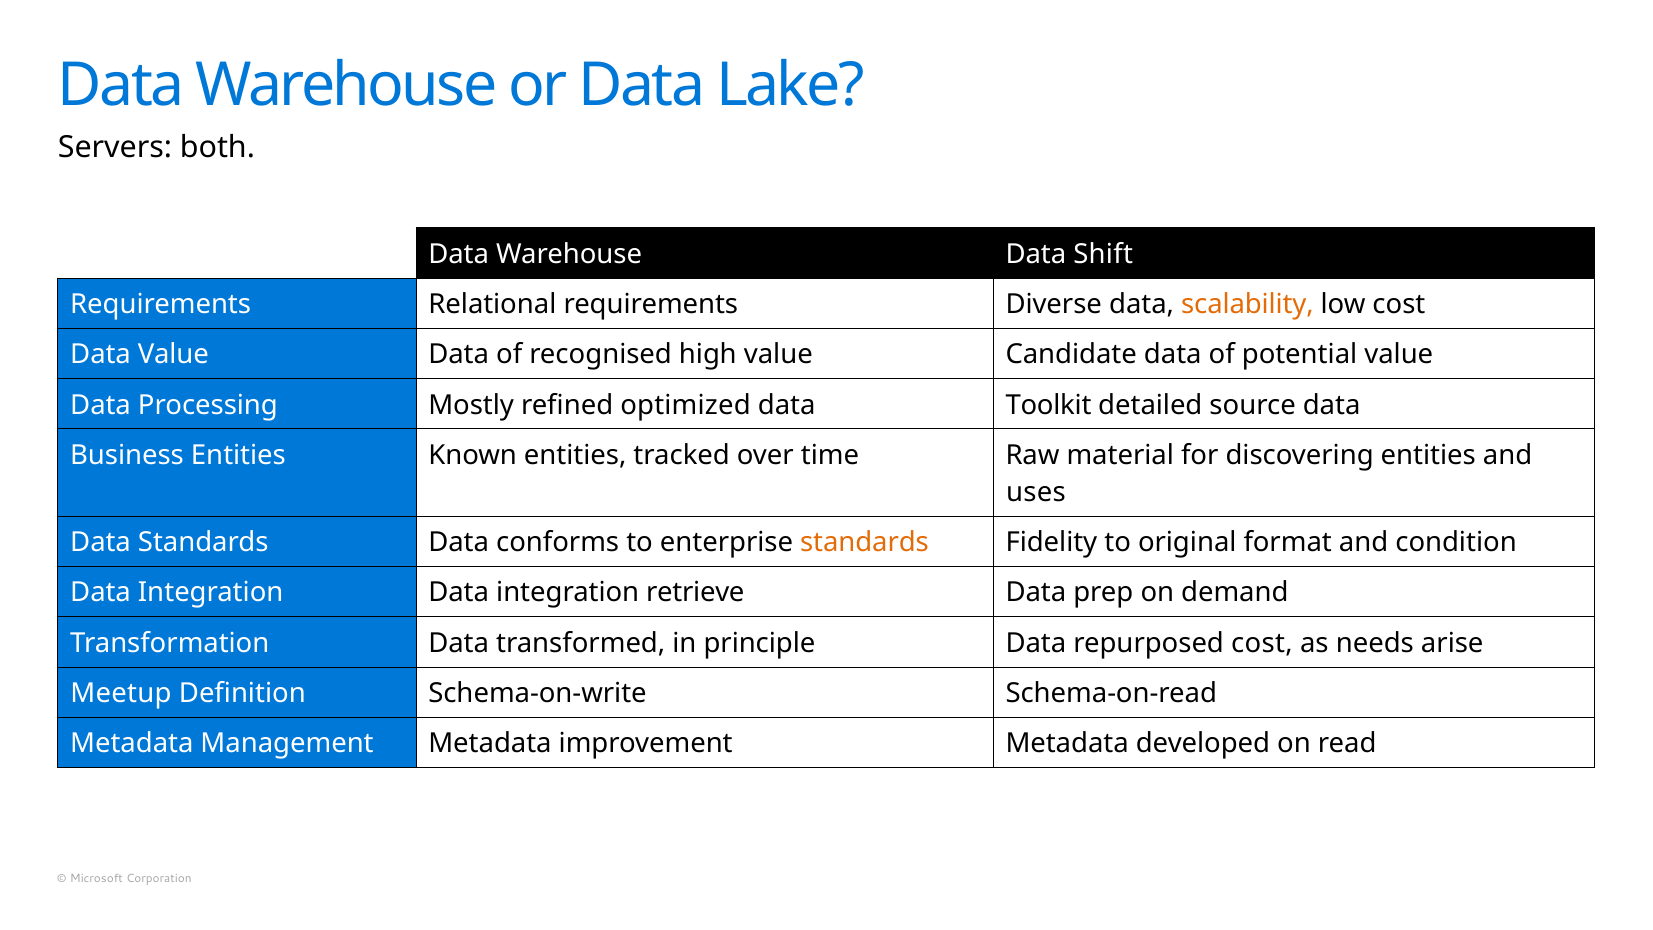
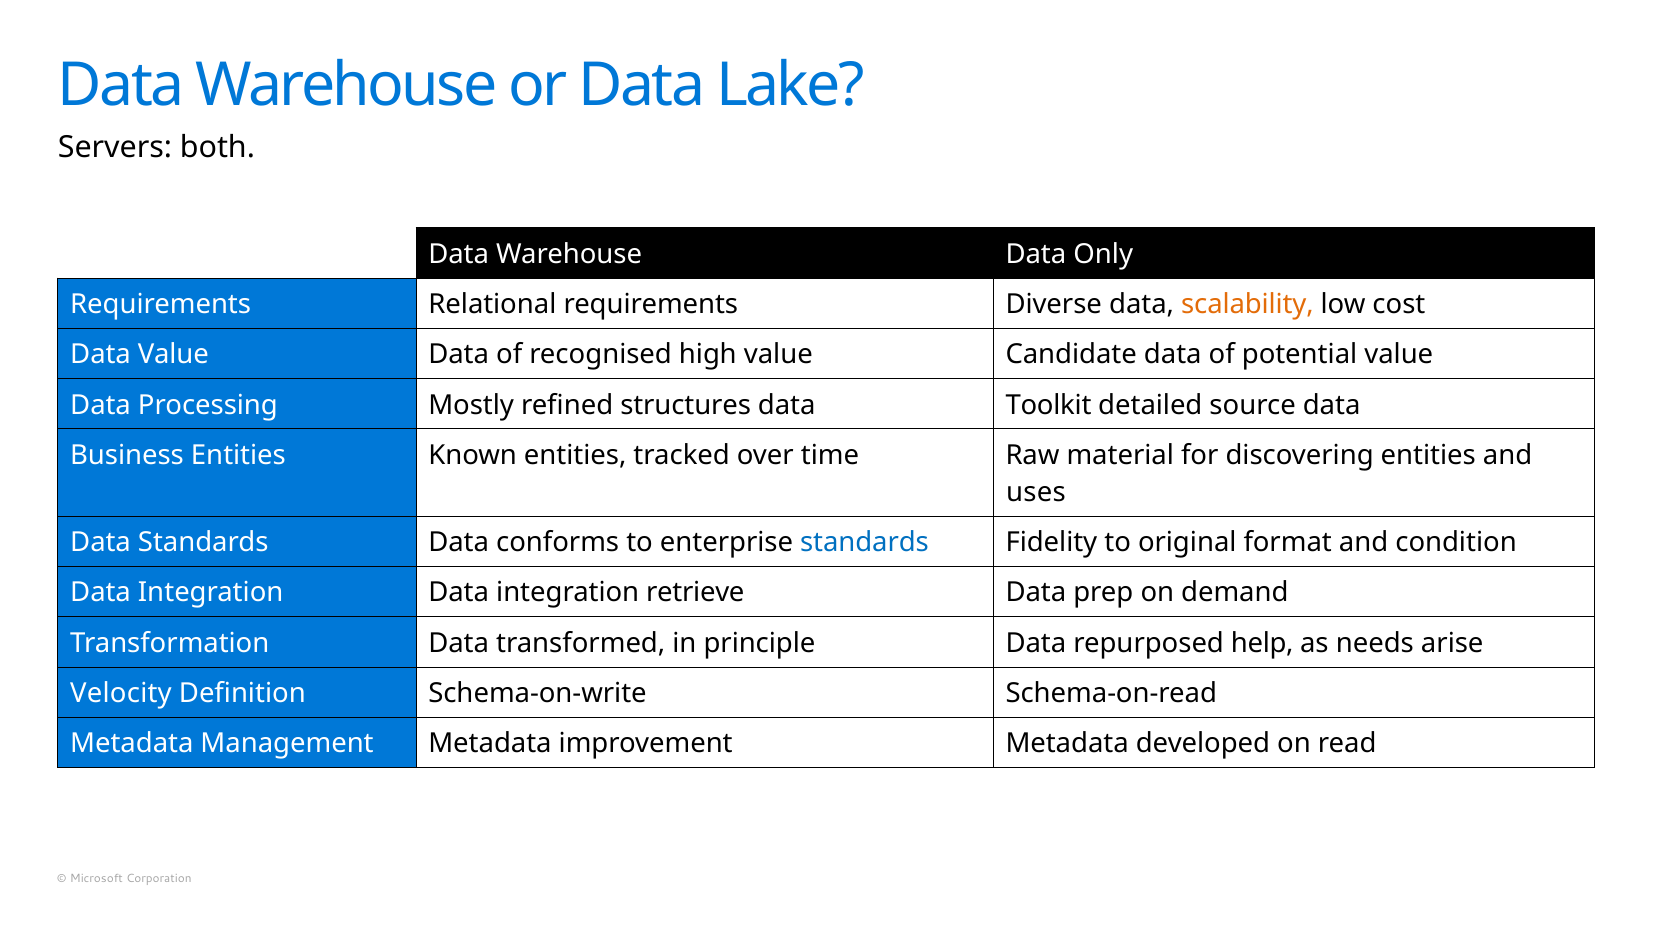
Shift: Shift -> Only (1103, 254)
optimized: optimized -> structures (686, 405)
standards colour: orange -> blue (864, 542)
repurposed cost: cost -> help (1262, 643)
Meetup: Meetup -> Velocity (121, 693)
